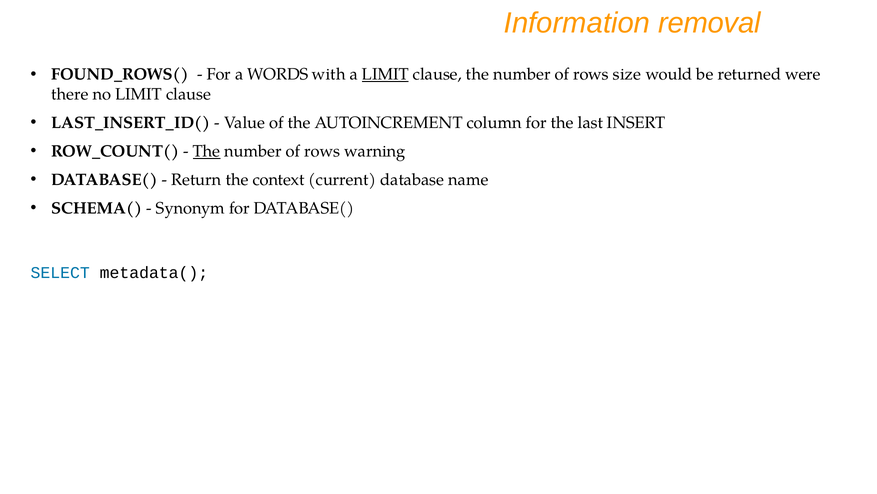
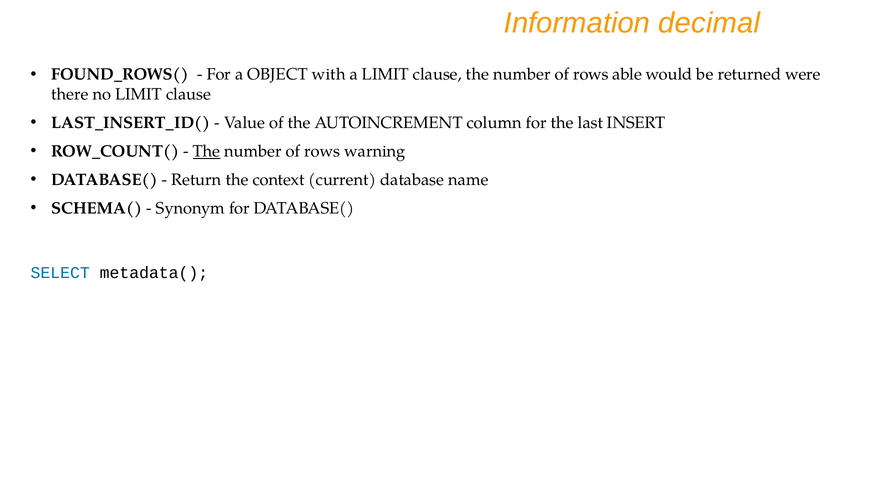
removal: removal -> decimal (709, 23)
WORDS: WORDS -> OBJECT (278, 74)
LIMIT underline: present -> none (385, 74)
size: size -> able (627, 74)
